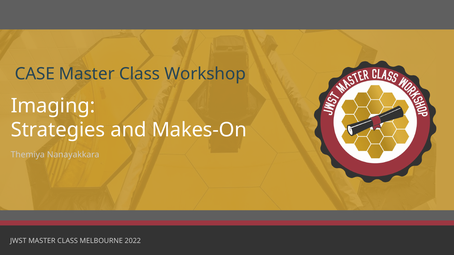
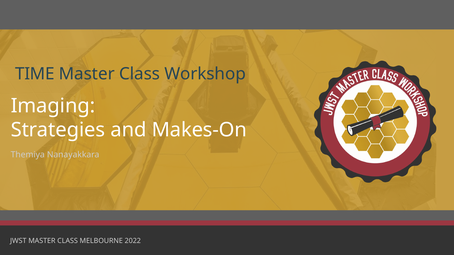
CASE: CASE -> TIME (35, 74)
